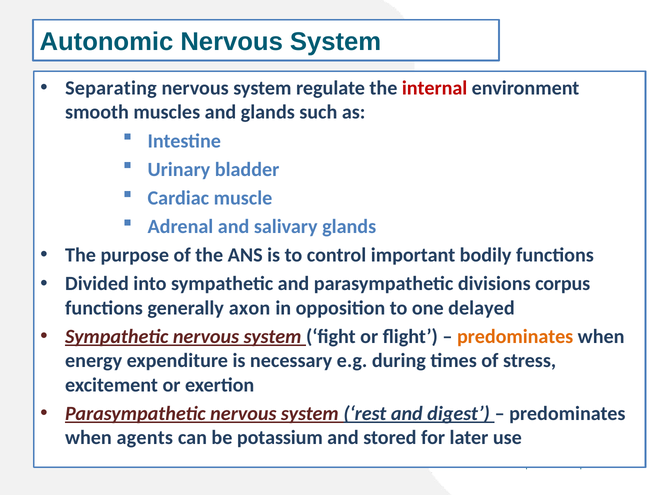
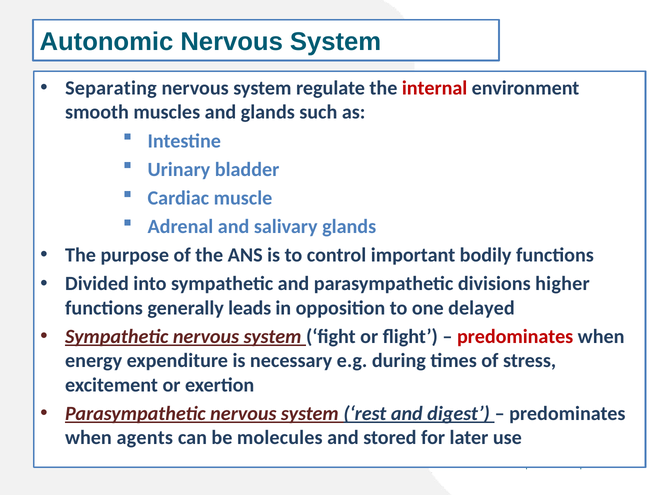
corpus: corpus -> higher (562, 284)
axon: axon -> leads (250, 308)
predominates colour: orange -> red (515, 337)
potassium: potassium -> molecules (280, 438)
